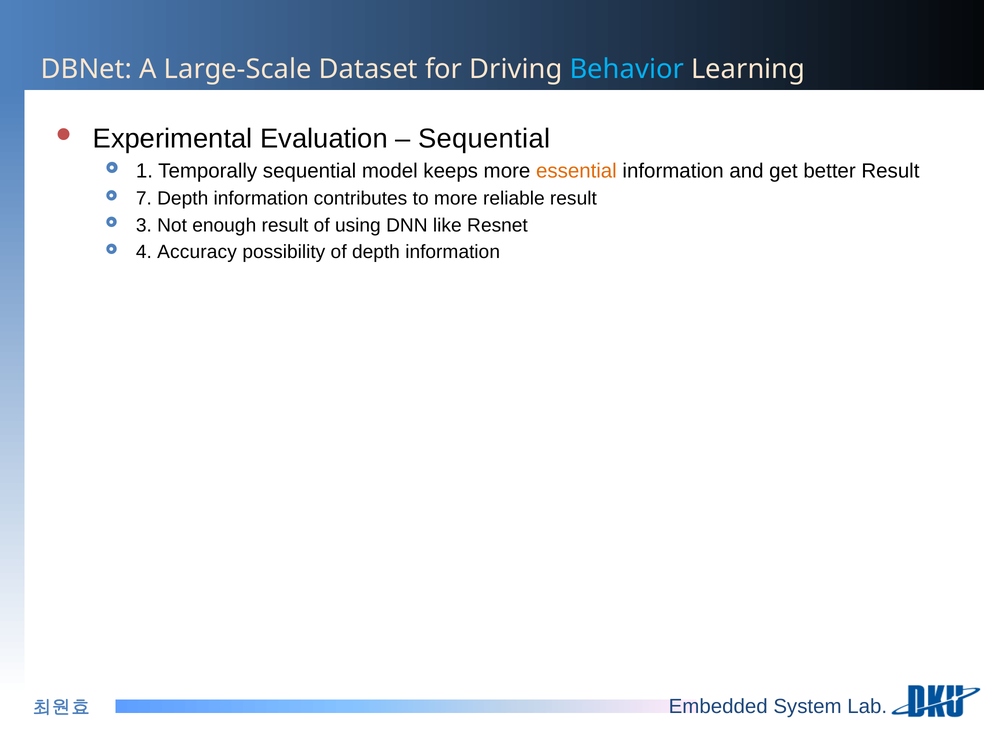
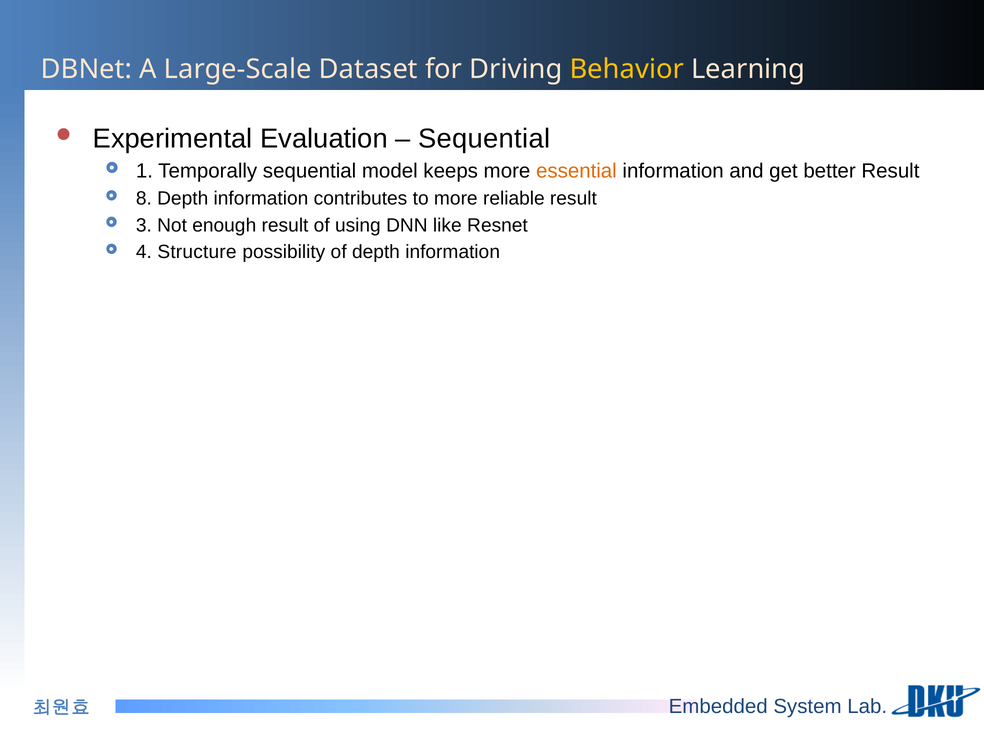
Behavior colour: light blue -> yellow (627, 69)
7: 7 -> 8 (144, 198)
Accuracy: Accuracy -> Structure (197, 252)
